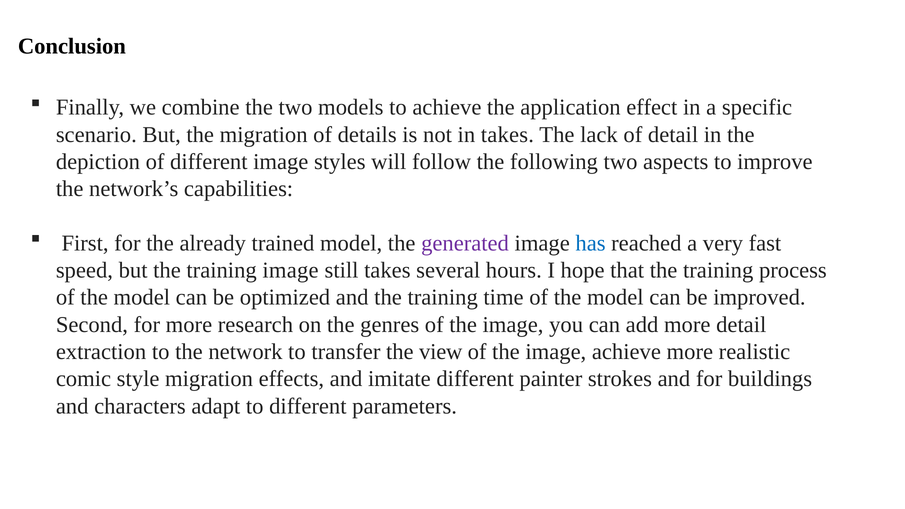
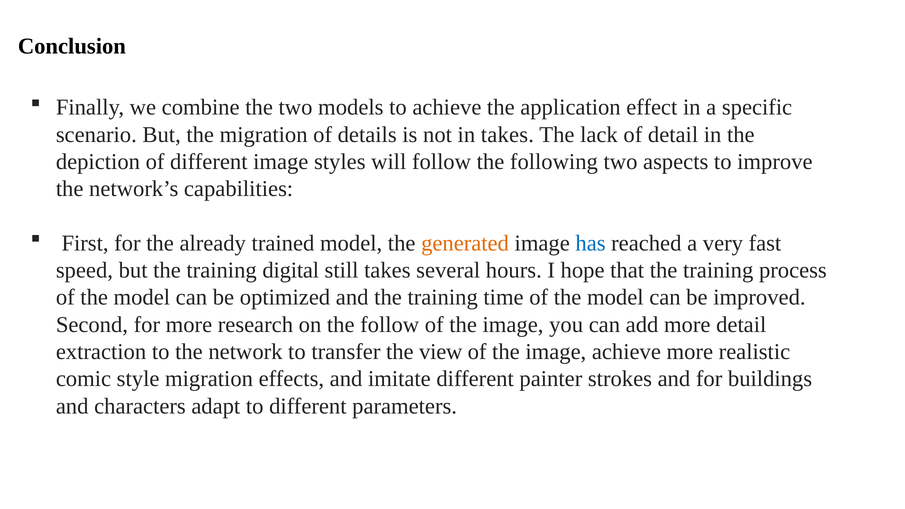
generated colour: purple -> orange (465, 243)
training image: image -> digital (291, 270)
the genres: genres -> follow (390, 325)
